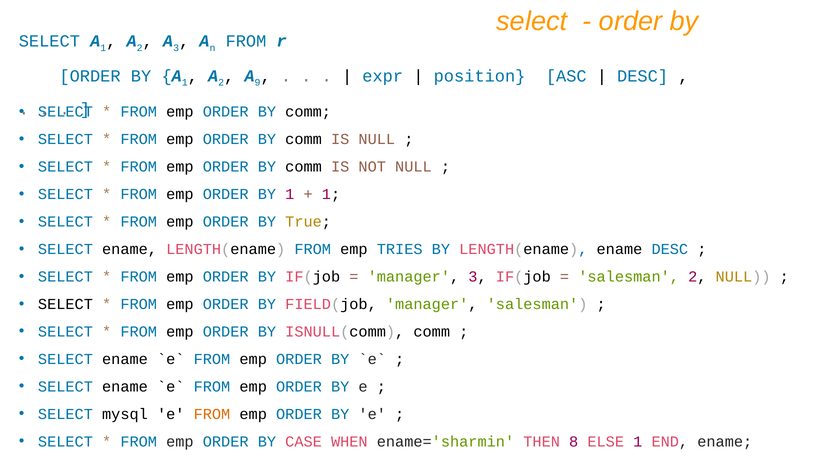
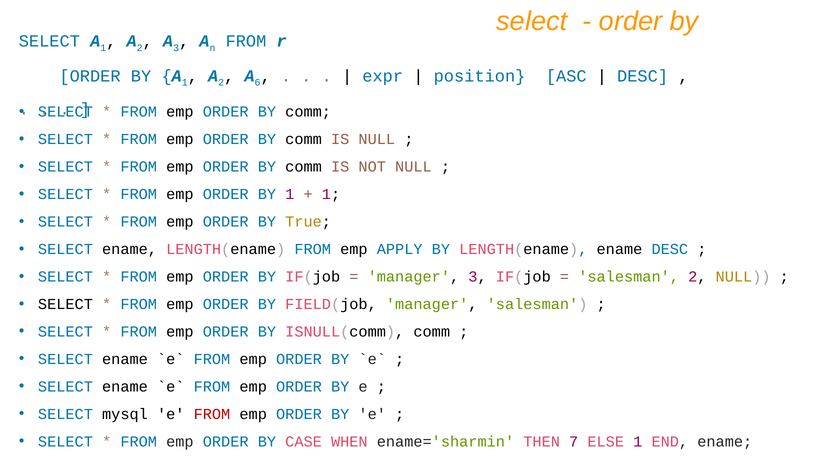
9: 9 -> 6 (258, 82)
TRIES: TRIES -> APPLY (400, 249)
FROM colour: orange -> red (212, 414)
8: 8 -> 7 (574, 442)
